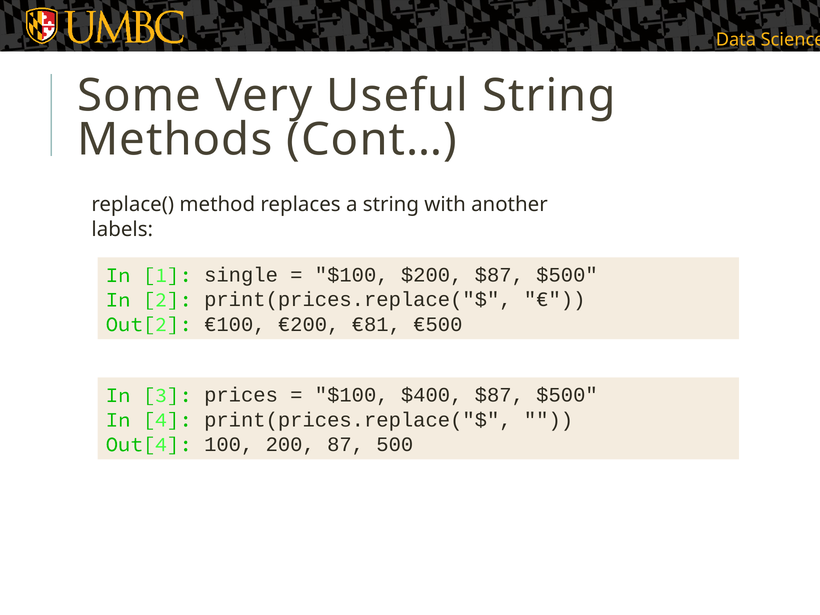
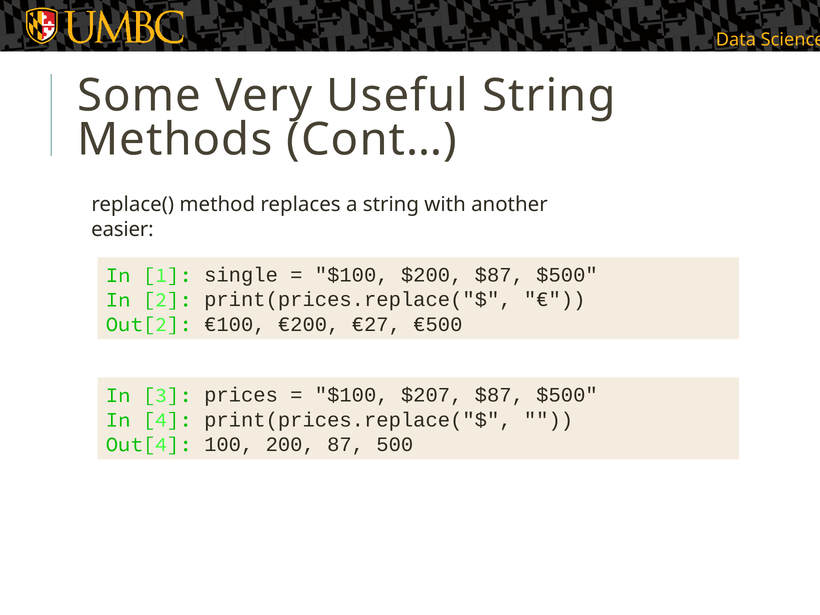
labels: labels -> easier (122, 229)
€81: €81 -> €27 (376, 324)
$400: $400 -> $207 (432, 395)
